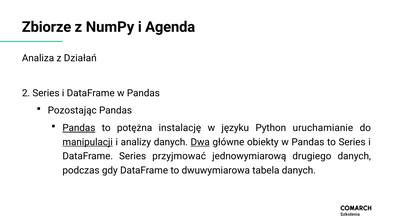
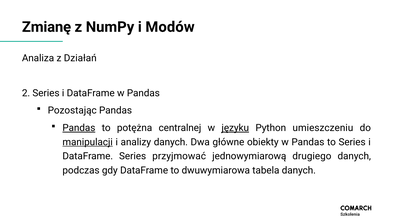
Zbiorze: Zbiorze -> Zmianę (47, 27)
Agenda: Agenda -> Modów (170, 27)
instalację: instalację -> centralnej (180, 128)
języku underline: none -> present (235, 128)
uruchamianie: uruchamianie -> umieszczeniu (323, 128)
Dwa underline: present -> none (200, 142)
